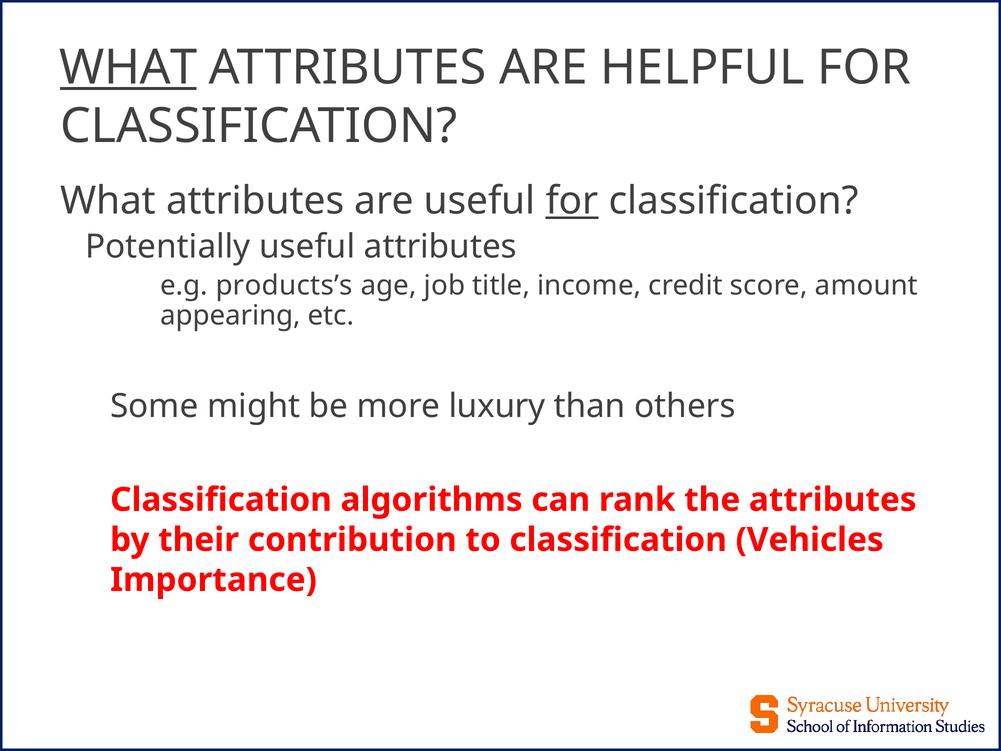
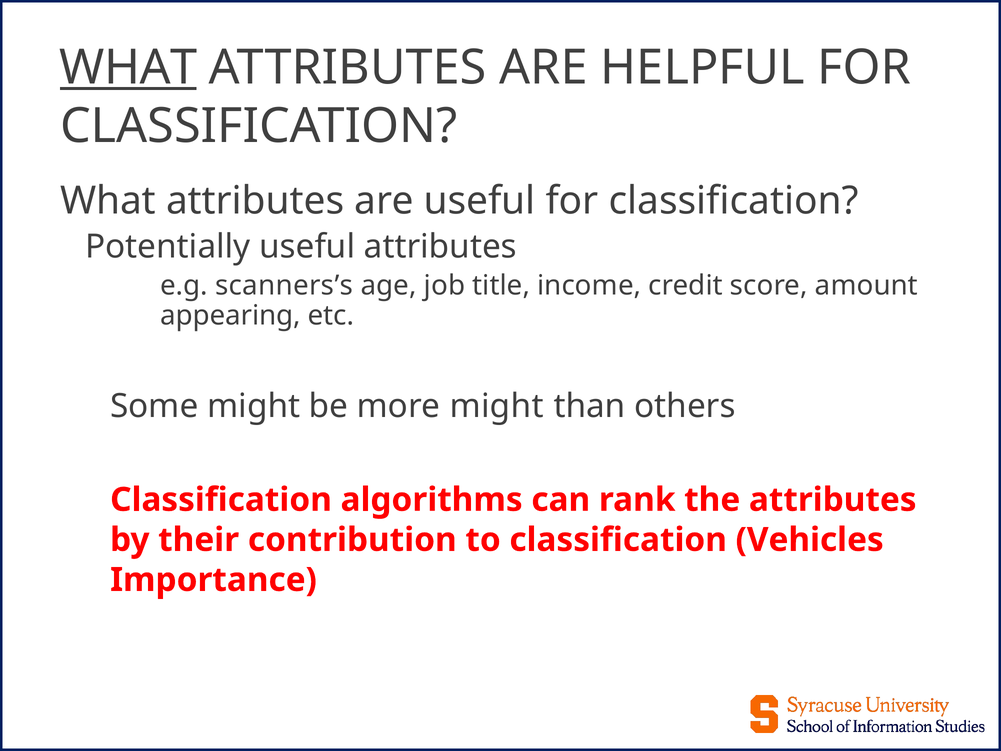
for underline: present -> none (572, 201)
products’s: products’s -> scanners’s (284, 285)
more luxury: luxury -> might (497, 406)
